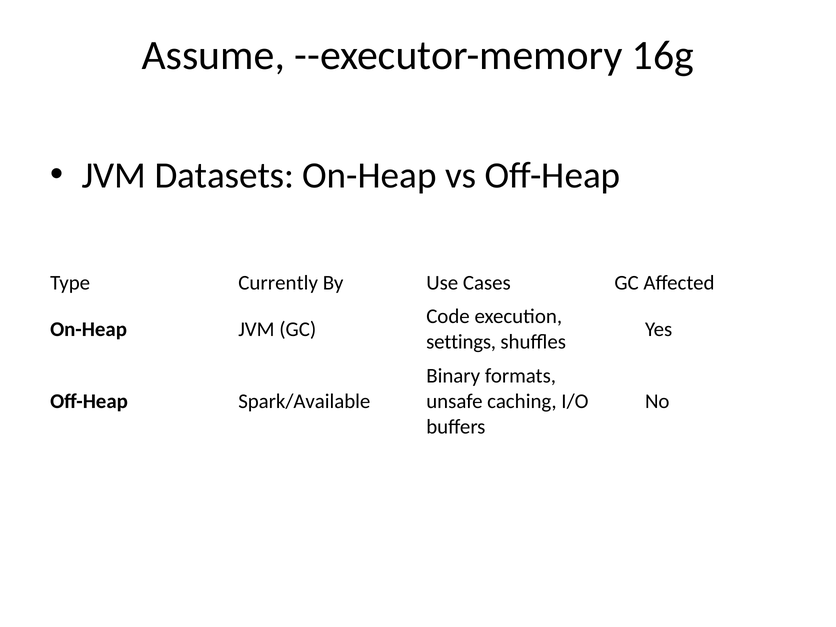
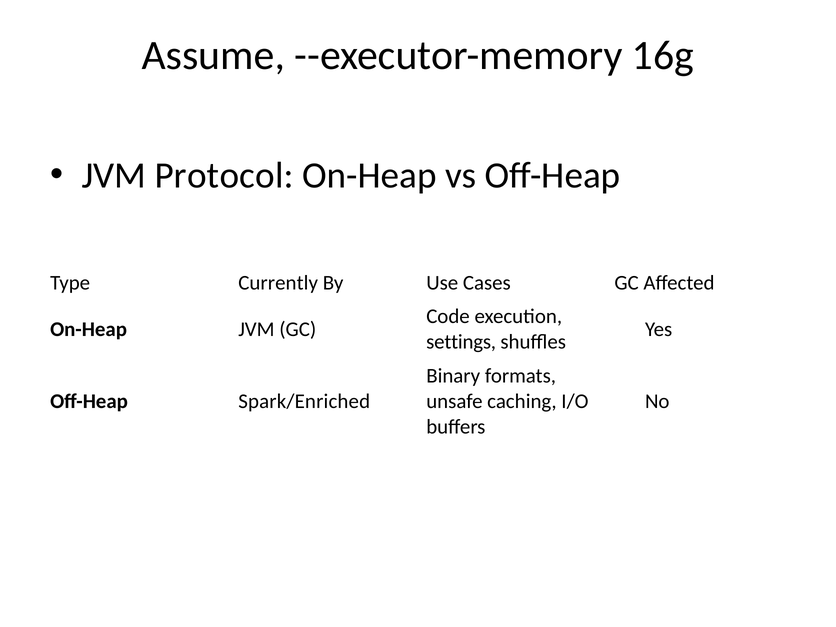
Datasets: Datasets -> Protocol (224, 175)
Spark/Available: Spark/Available -> Spark/Enriched (304, 401)
